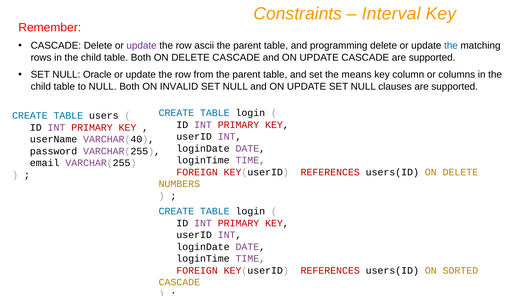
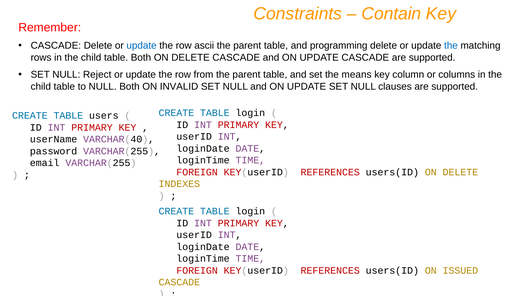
Interval: Interval -> Contain (391, 14)
update colour: purple -> blue (142, 46)
Oracle: Oracle -> Reject (97, 75)
NUMBERS: NUMBERS -> INDEXES (179, 184)
SORTED: SORTED -> ISSUED (460, 270)
